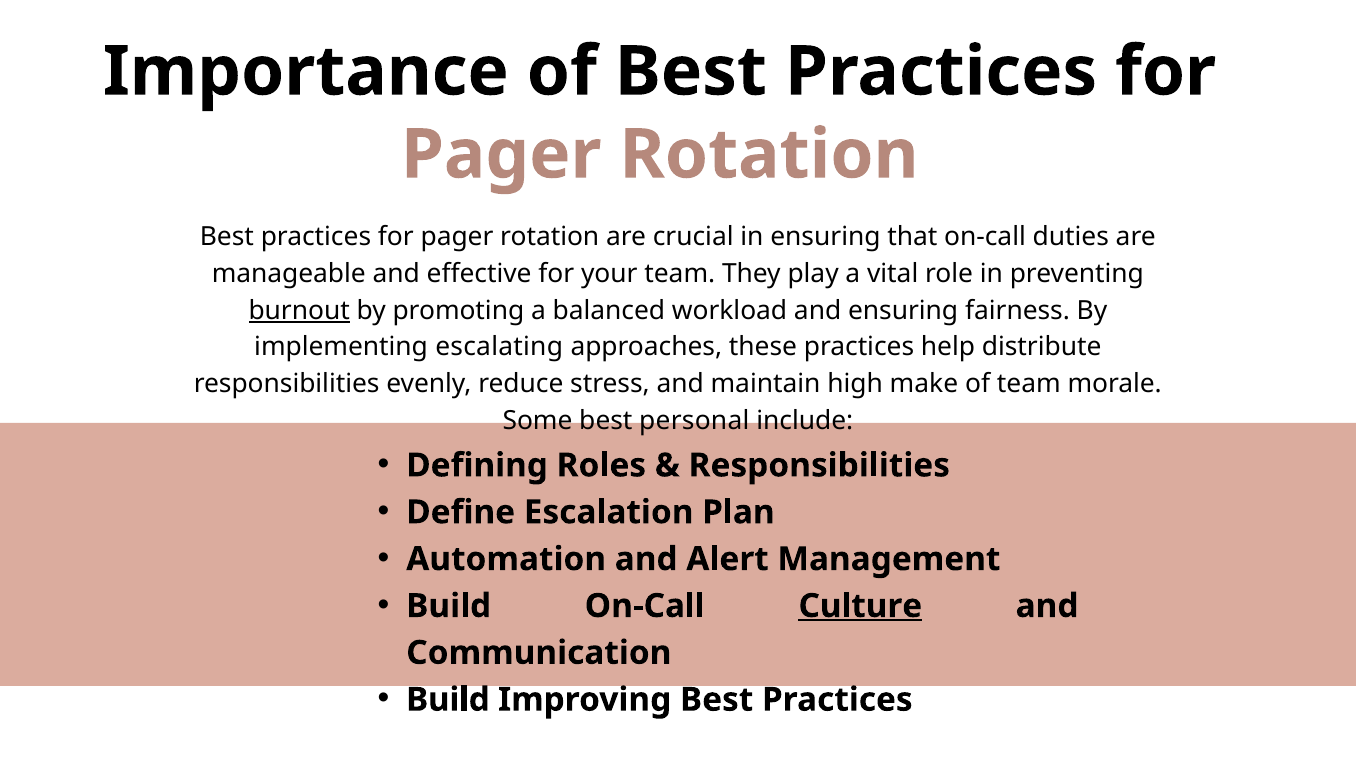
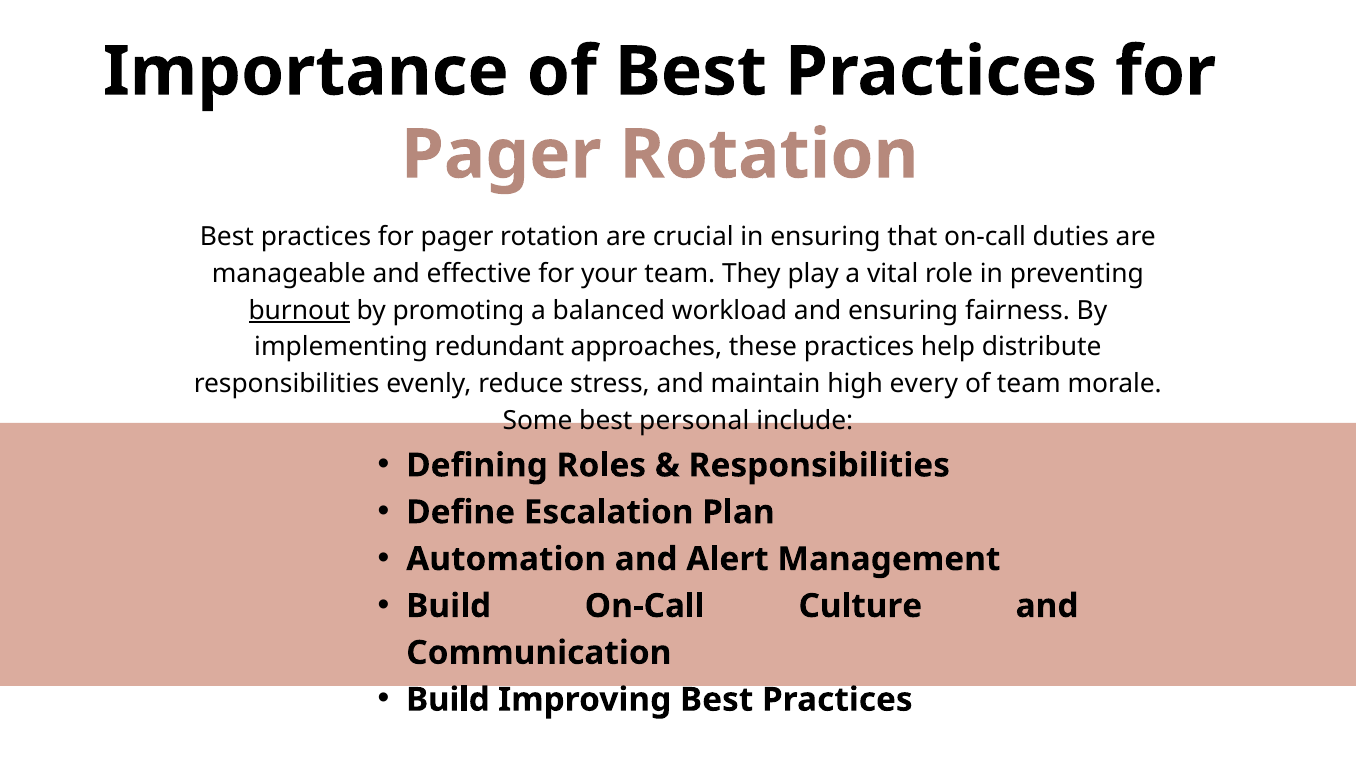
escalating: escalating -> redundant (499, 348)
make: make -> every (924, 385)
Culture underline: present -> none (860, 607)
